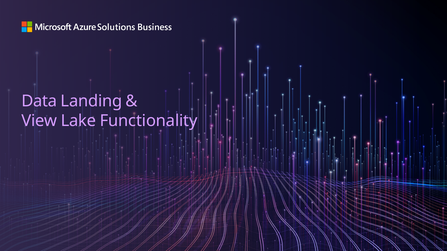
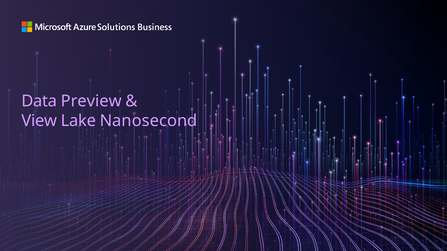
Landing: Landing -> Preview (91, 101)
Functionality: Functionality -> Nanosecond (149, 121)
